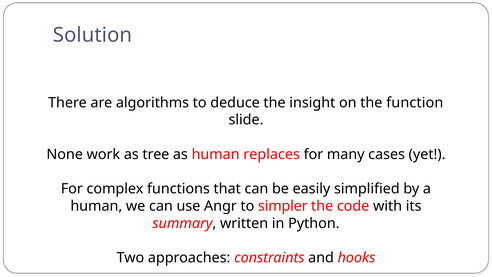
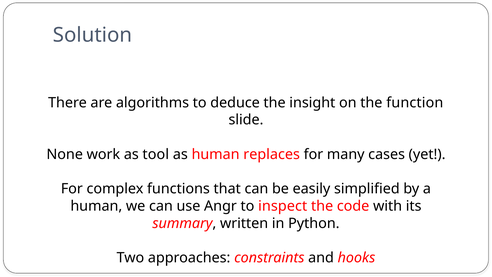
tree: tree -> tool (156, 154)
simpler: simpler -> inspect (283, 206)
